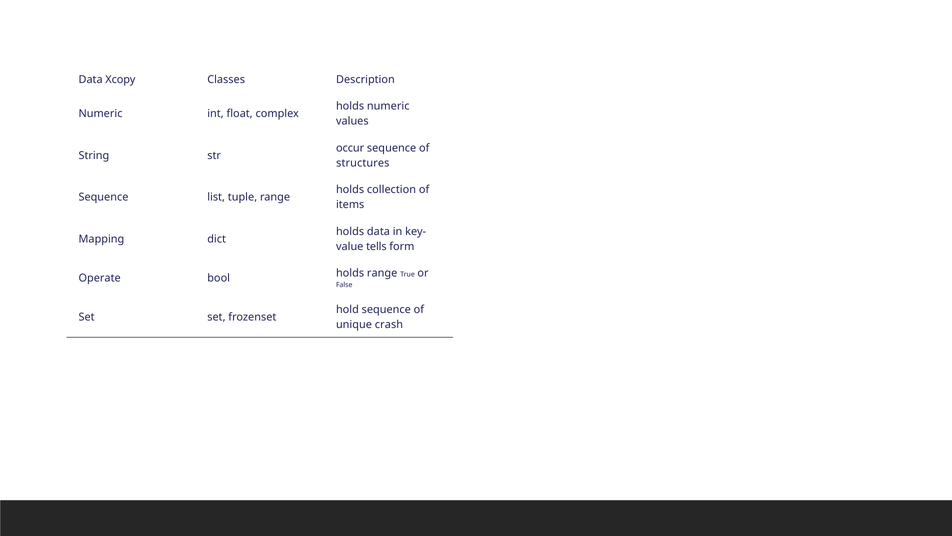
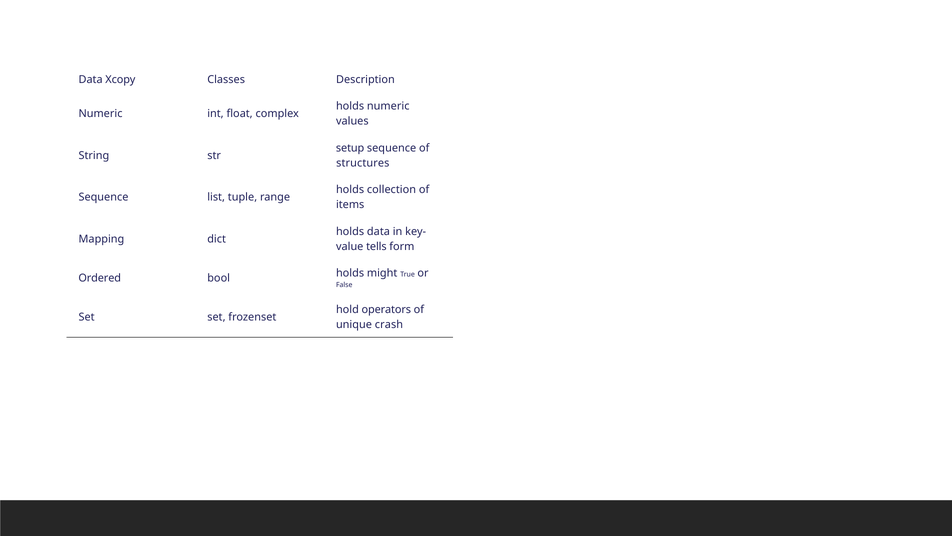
occur: occur -> setup (350, 148)
Operate: Operate -> Ordered (100, 278)
holds range: range -> might (382, 273)
hold sequence: sequence -> operators (386, 309)
